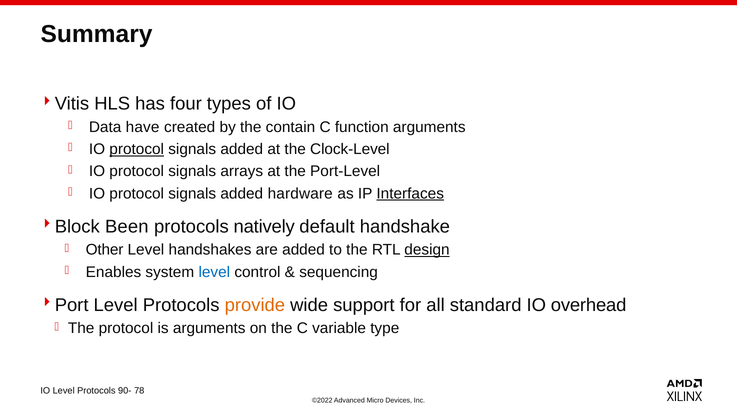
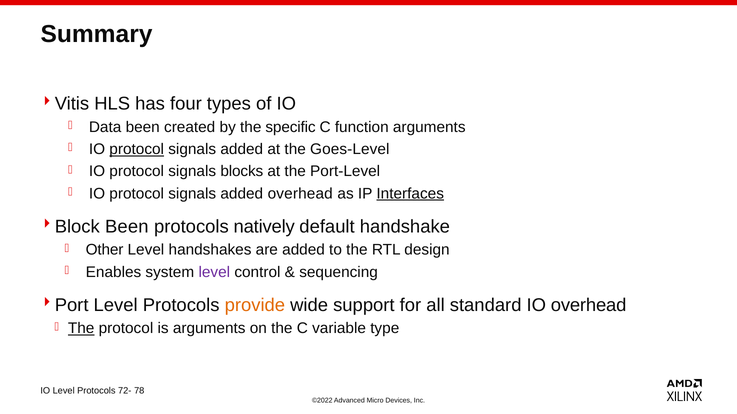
Data have: have -> been (143, 127)
contain: contain -> specific (291, 127)
Clock-Level: Clock-Level -> Goes-Level (350, 149)
arrays: arrays -> blocks (242, 172)
added hardware: hardware -> overhead (300, 194)
design underline: present -> none (427, 250)
level colour: blue -> purple (214, 272)
The underline: none -> present (81, 329)
90-: 90- -> 72- (125, 391)
